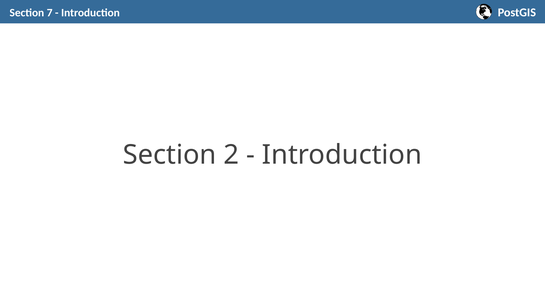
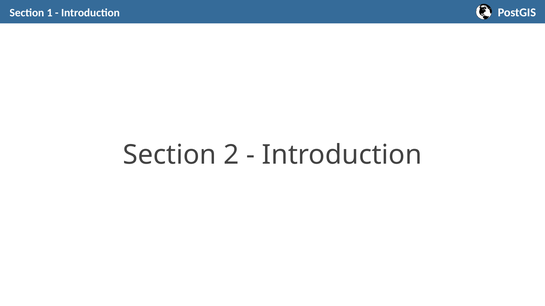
7: 7 -> 1 (50, 13)
